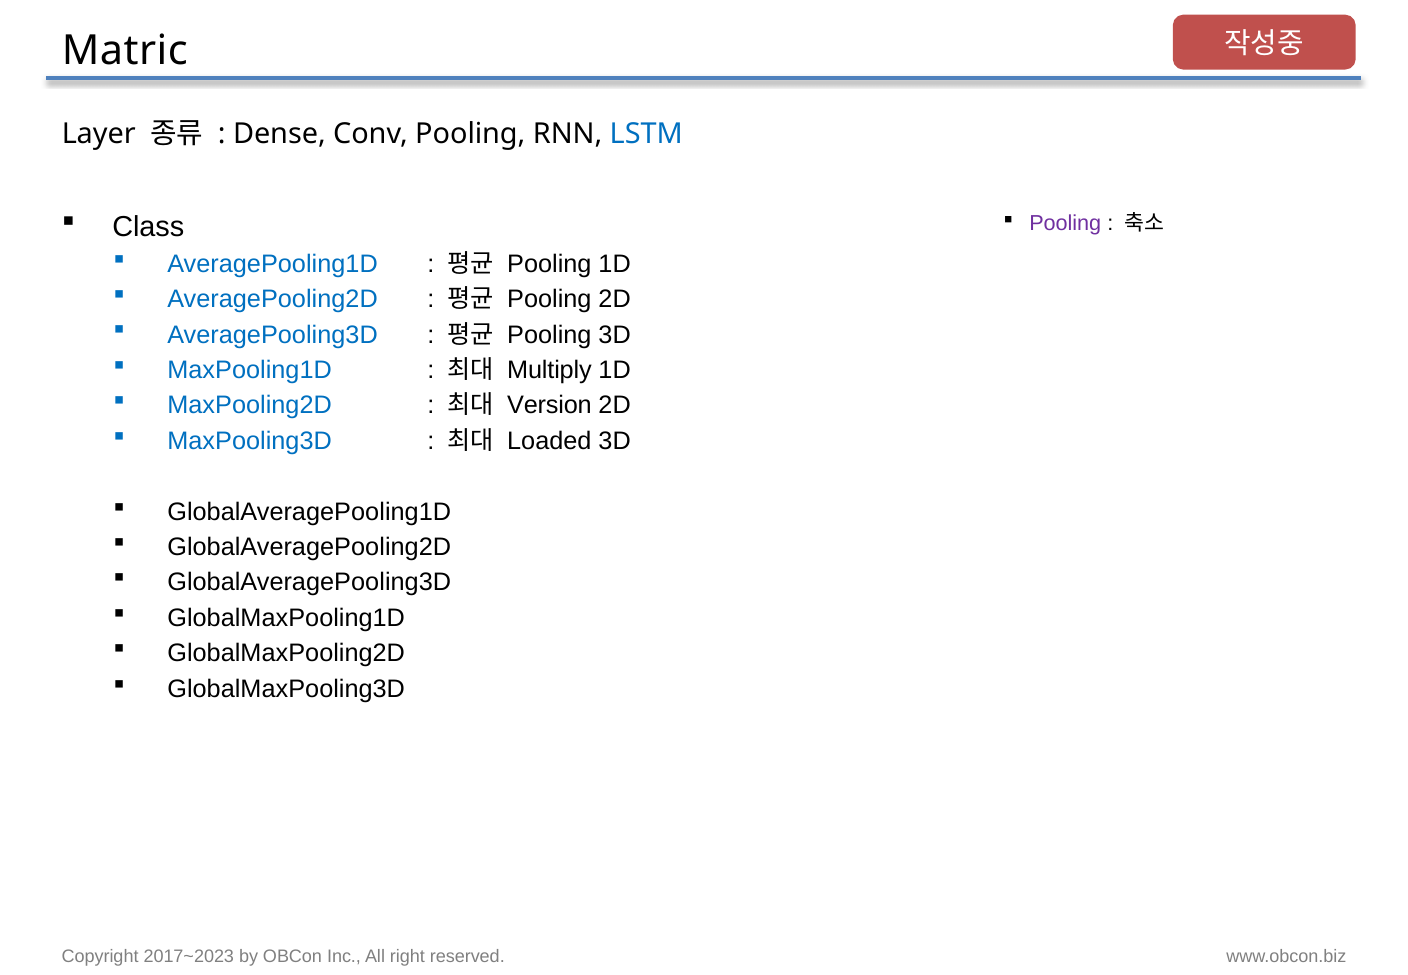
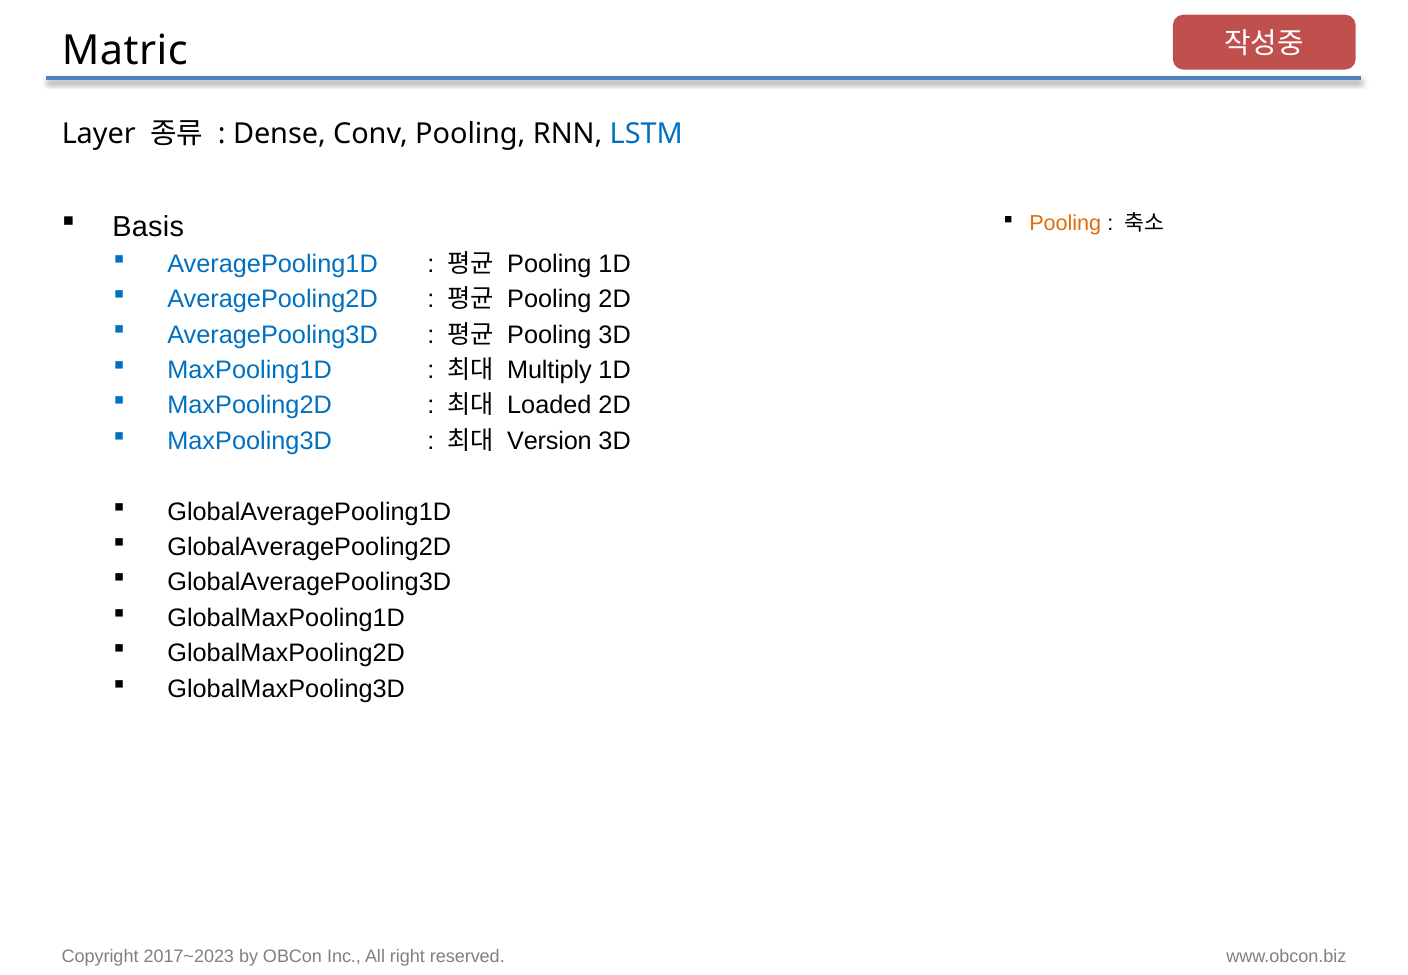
Class: Class -> Basis (148, 227)
Pooling colour: purple -> orange (1065, 224)
Version: Version -> Loaded (549, 405)
Loaded: Loaded -> Version (549, 441)
